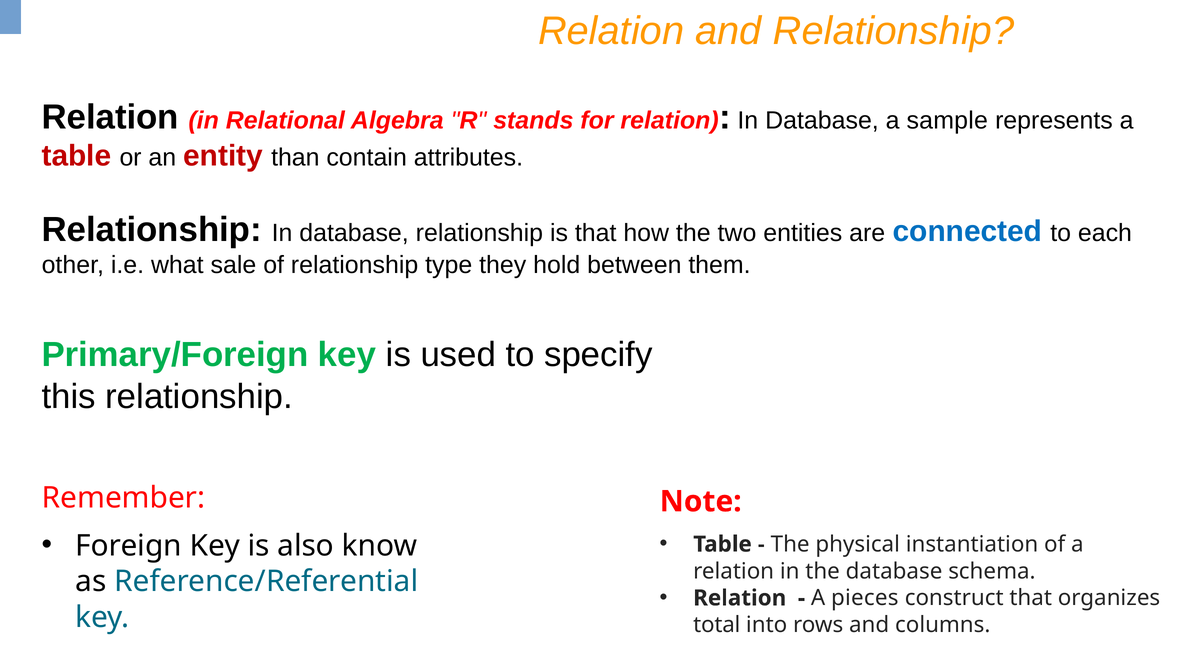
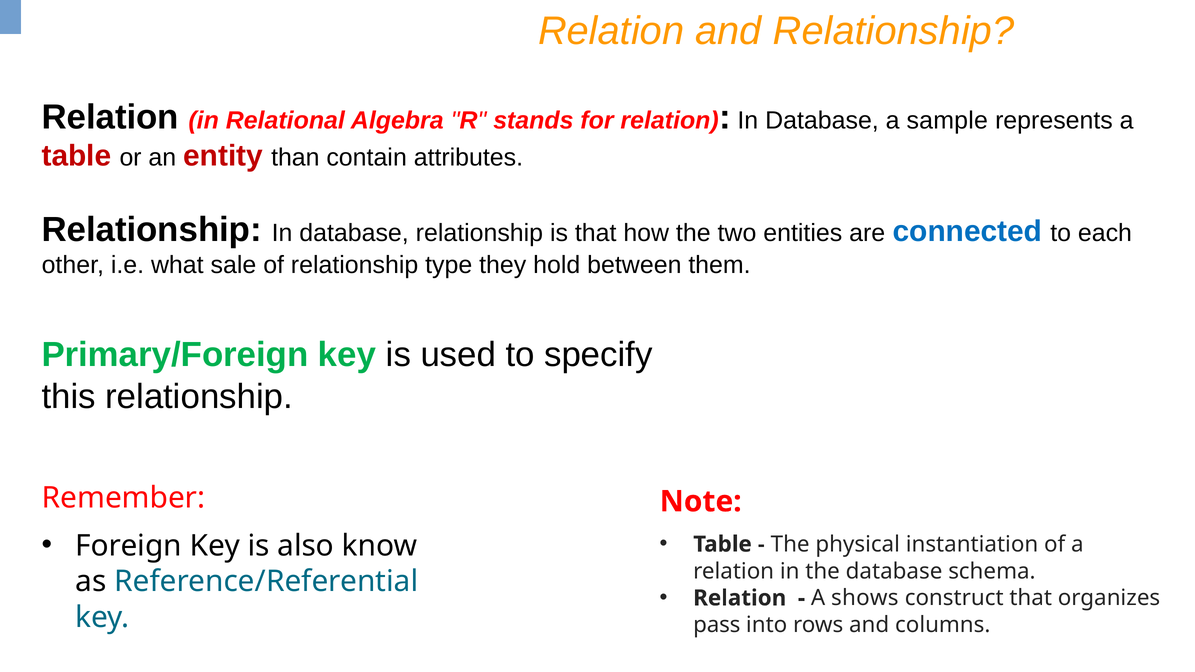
pieces: pieces -> shows (865, 598)
total: total -> pass (717, 625)
